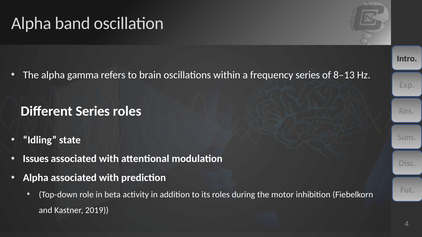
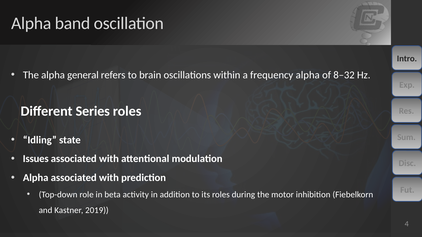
gamma: gamma -> general (83, 75)
frequency series: series -> alpha (308, 75)
8–13: 8–13 -> 8–32 (344, 75)
